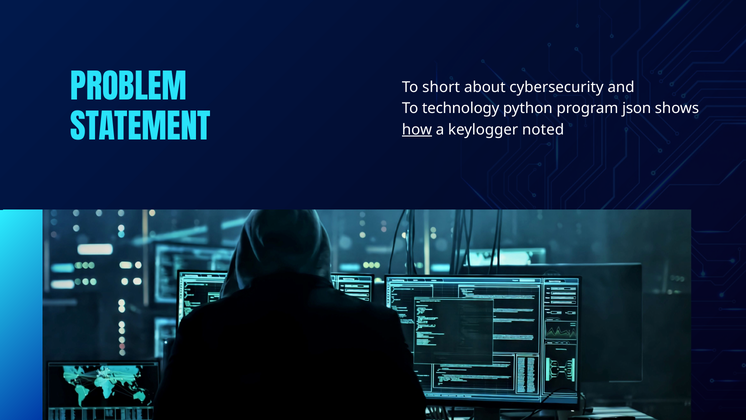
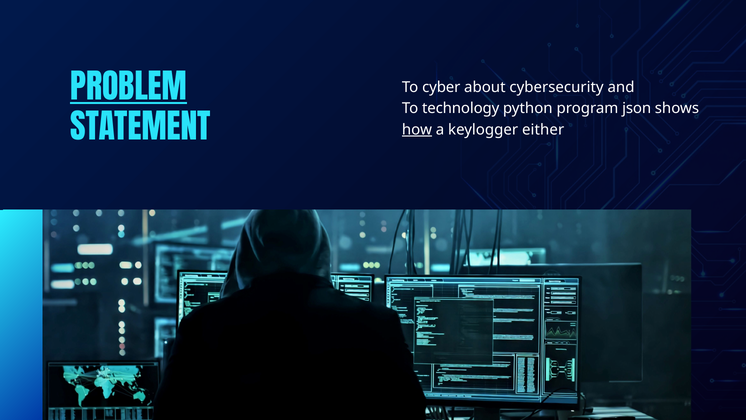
PROBLEM underline: none -> present (129, 89)
short: short -> cyber (441, 87)
noted: noted -> either (543, 129)
